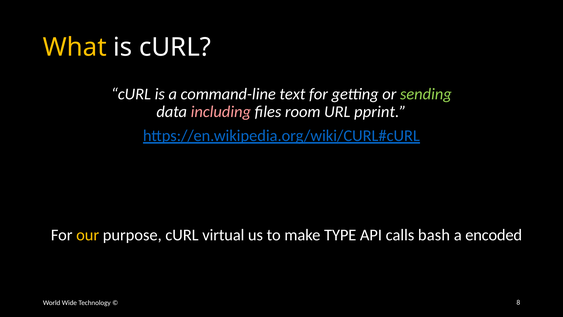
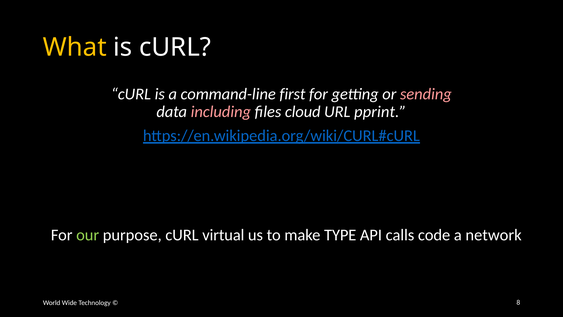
text: text -> first (292, 94)
sending colour: light green -> pink (426, 94)
room: room -> cloud (303, 112)
our colour: yellow -> light green (88, 235)
bash: bash -> code (434, 235)
encoded: encoded -> network (494, 235)
